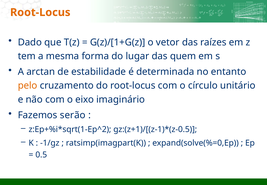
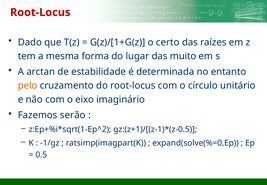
Root-Locus colour: orange -> red (40, 12)
vetor: vetor -> certo (168, 42)
quem: quem -> muito (183, 56)
